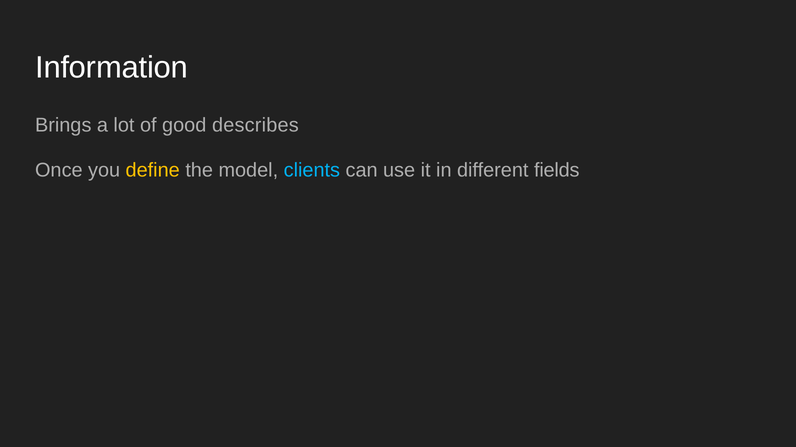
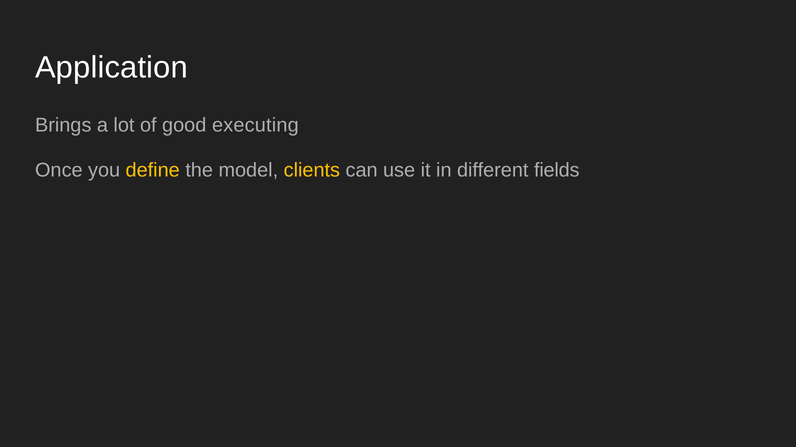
Information: Information -> Application (111, 67)
describes: describes -> executing (255, 125)
clients colour: light blue -> yellow (312, 170)
